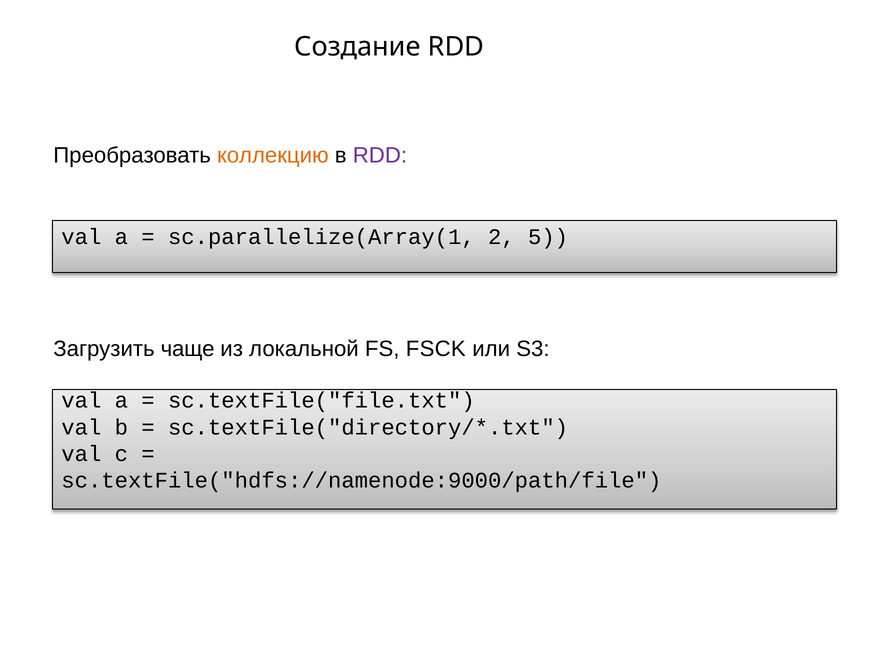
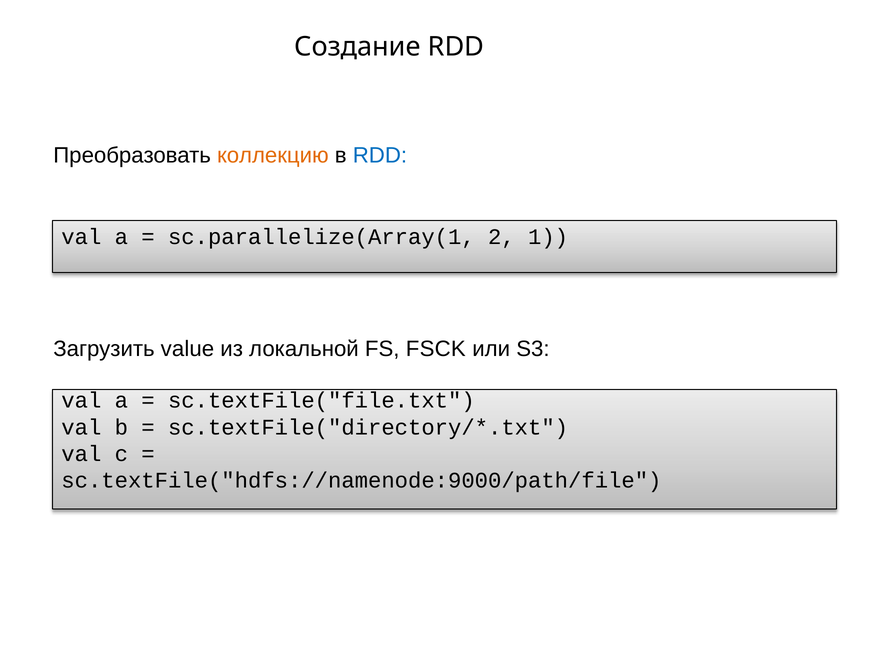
RDD colour: purple -> blue (380, 155)
5: 5 -> 1 (548, 237)
чаще: чаще -> value (187, 349)
